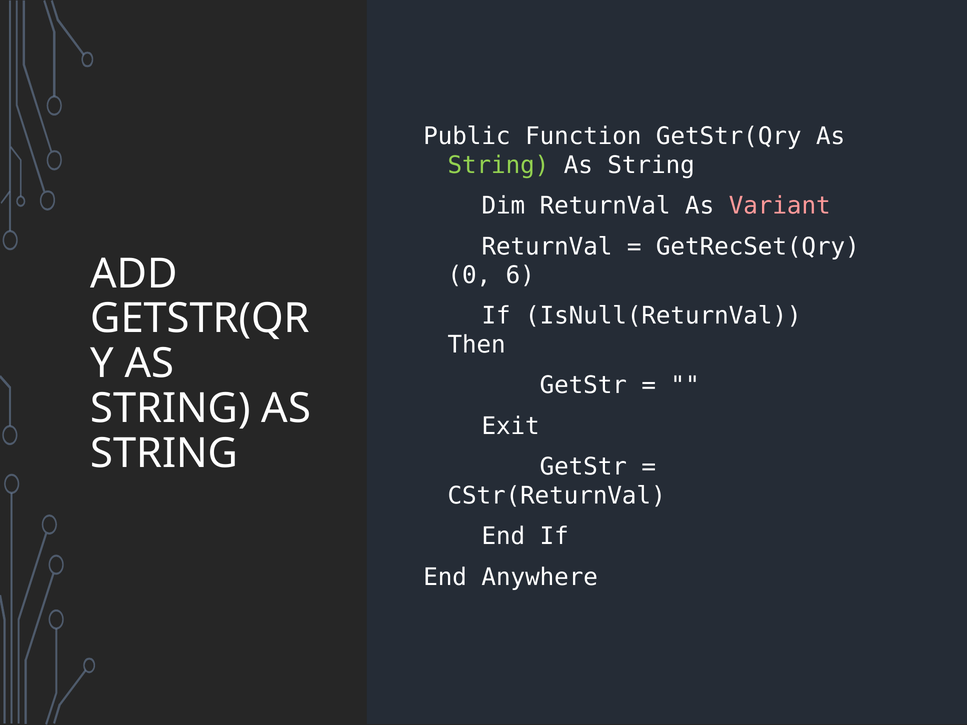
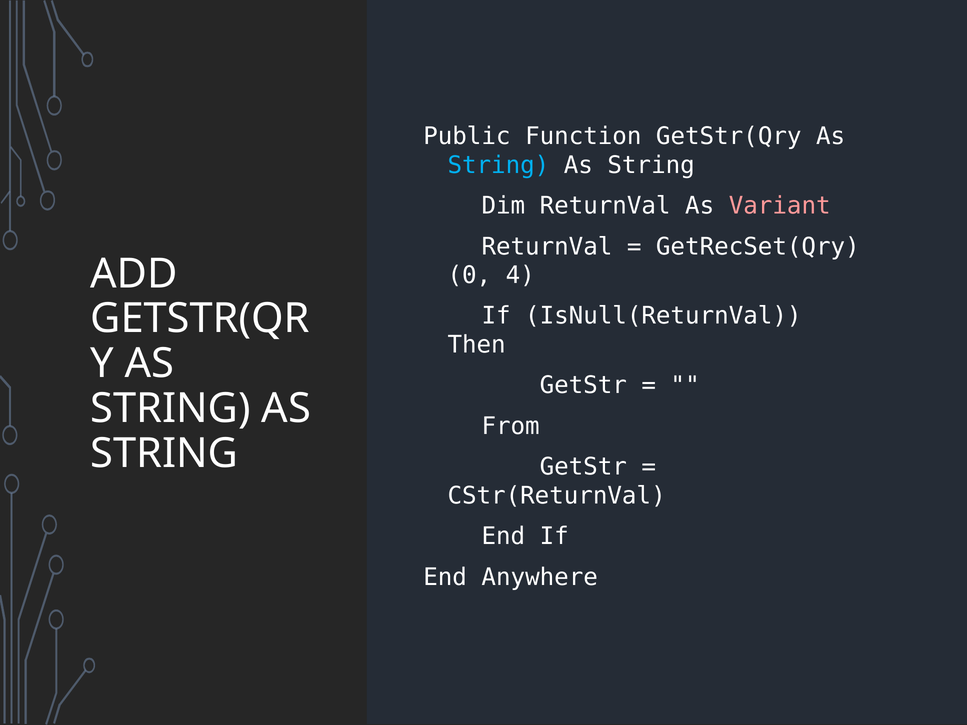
String colour: light green -> light blue (498, 165)
6: 6 -> 4 (520, 275)
Exit: Exit -> From (511, 426)
